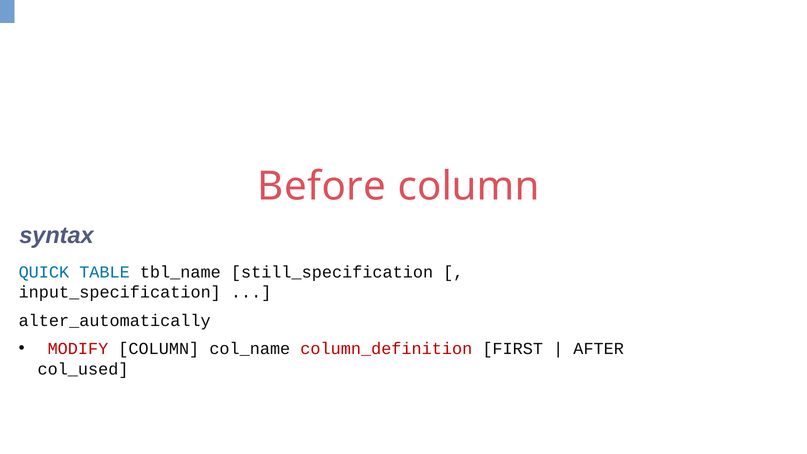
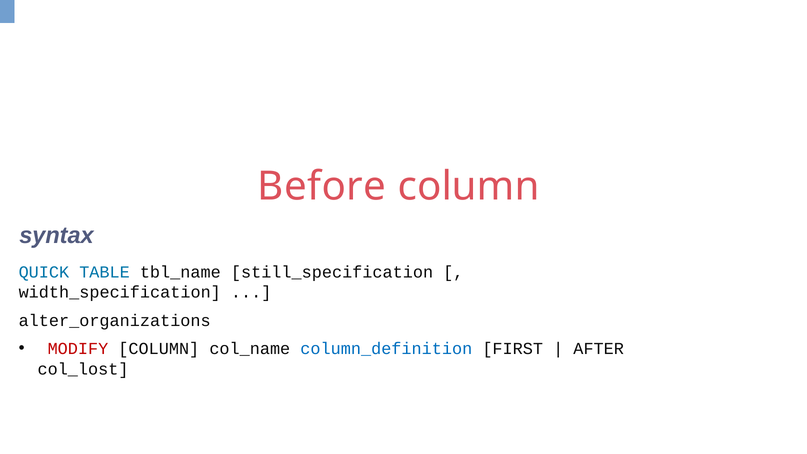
input_specification: input_specification -> width_specification (120, 292)
alter_automatically: alter_automatically -> alter_organizations (115, 321)
column_definition colour: red -> blue (386, 349)
col_used: col_used -> col_lost (83, 369)
